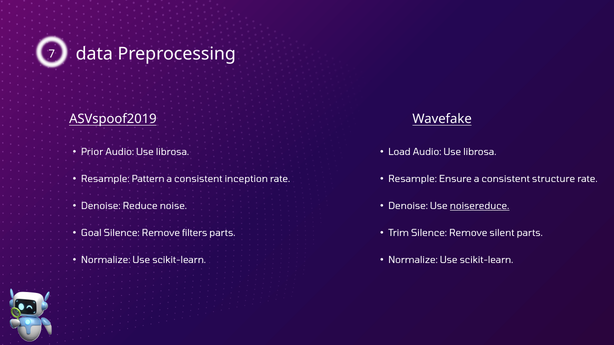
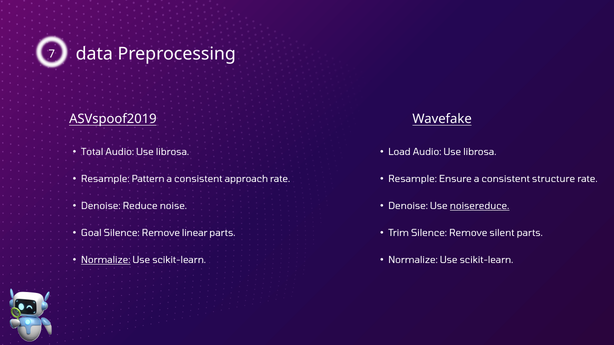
Prior: Prior -> Total (92, 152)
inception: inception -> approach (246, 179)
filters: filters -> linear (195, 233)
Normalize underline: none -> present (106, 260)
